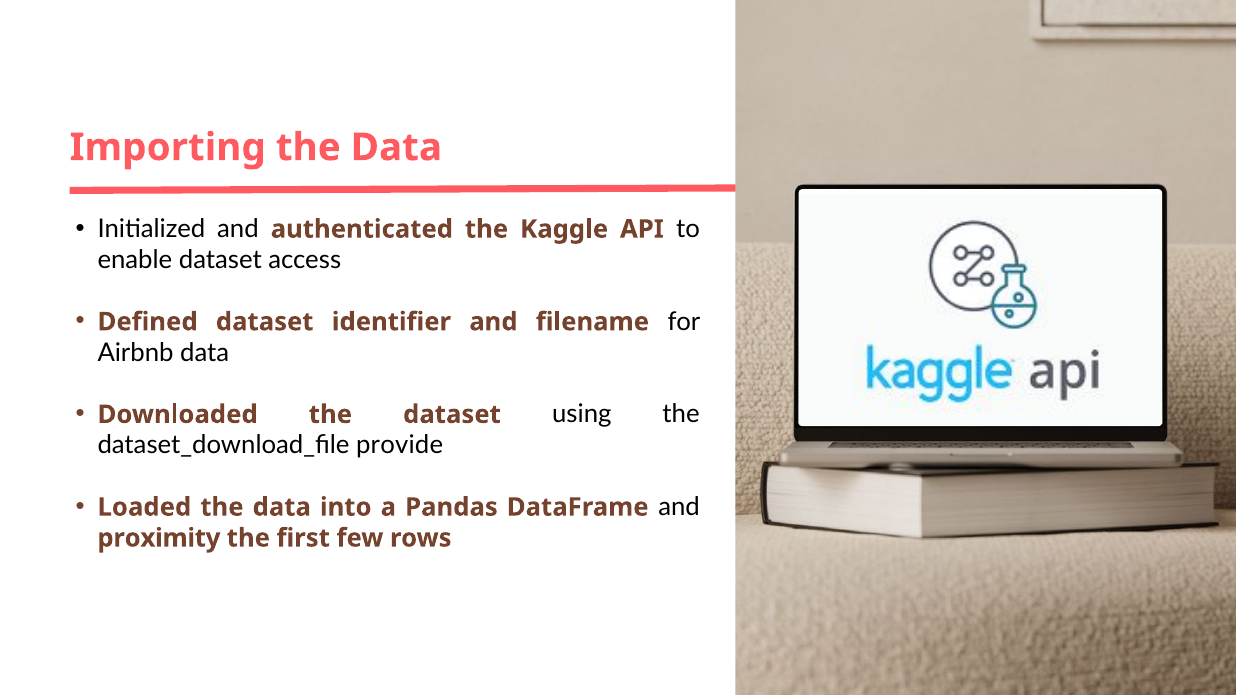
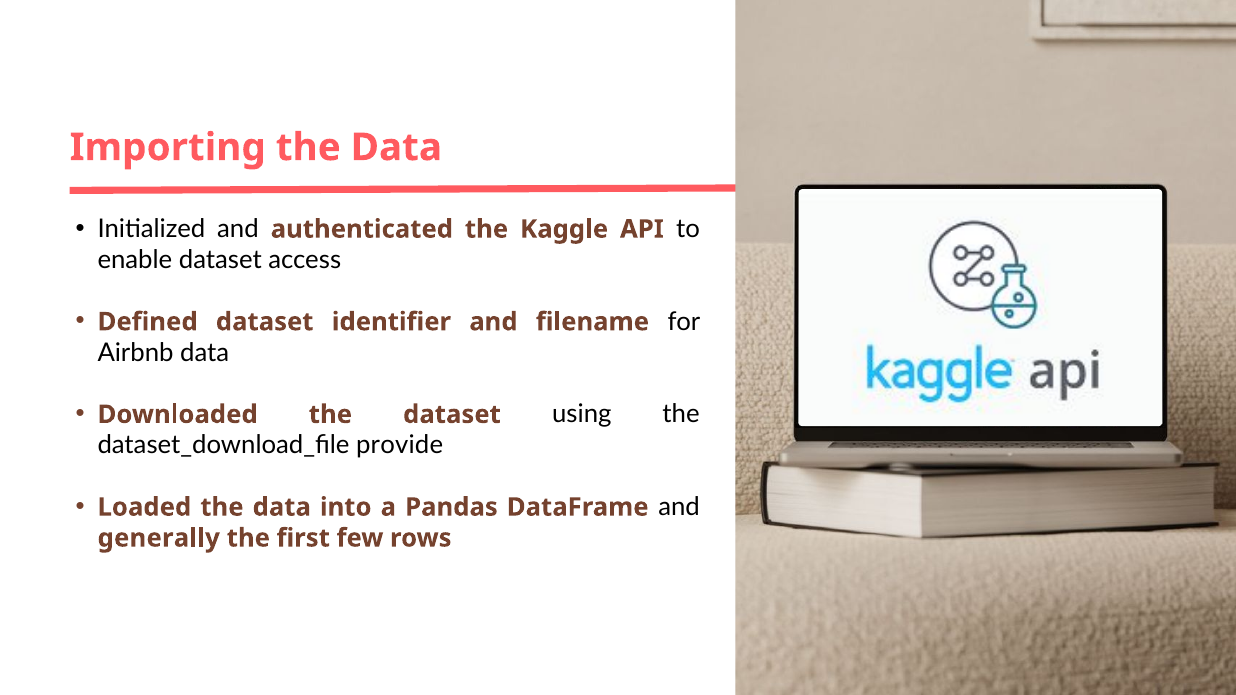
proximity: proximity -> generally (159, 538)
